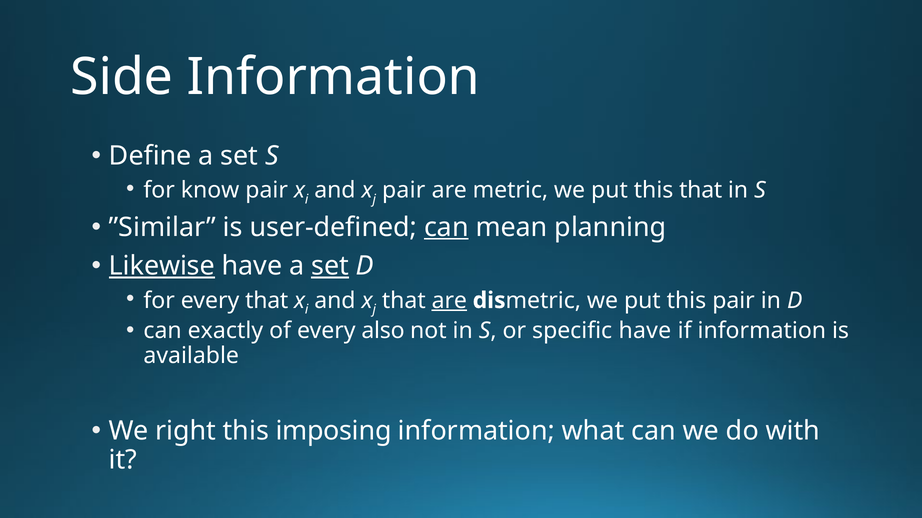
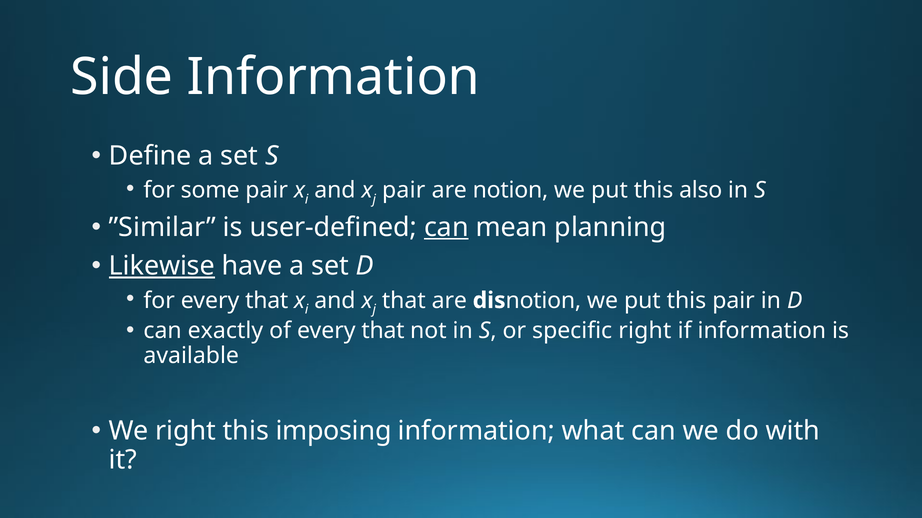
know: know -> some (210, 190)
are metric: metric -> notion (510, 190)
this that: that -> also (701, 190)
set underline: present -> none (330, 266)
are underline: present -> none (449, 301)
metric: metric -> notion (543, 301)
of every also: also -> that (383, 331)
specific have: have -> right (645, 331)
